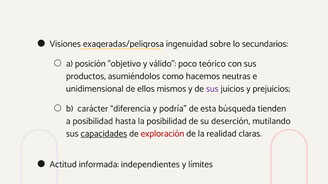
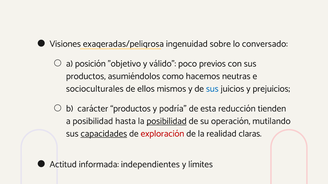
secundarios: secundarios -> conversado (265, 44)
teórico: teórico -> previos (212, 64)
unidimensional: unidimensional -> socioculturales (95, 89)
sus colour: purple -> blue (212, 89)
carácter diferencia: diferencia -> productos (130, 109)
búsqueda: búsqueda -> reducción (237, 109)
posibilidad underline: none -> present (167, 121)
deserción: deserción -> operación (231, 121)
